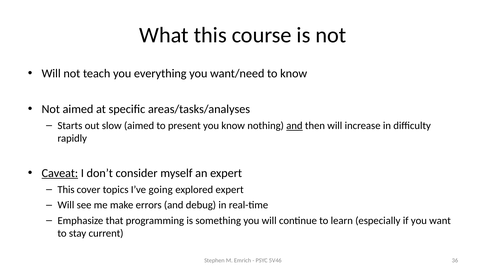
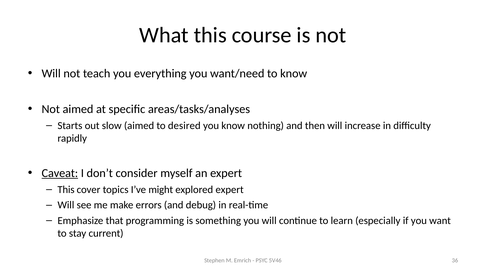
present: present -> desired (184, 126)
and underline: present -> none (294, 126)
going: going -> might (161, 190)
